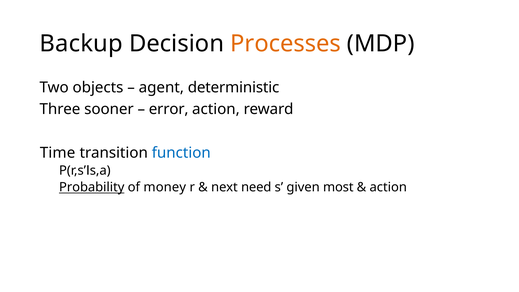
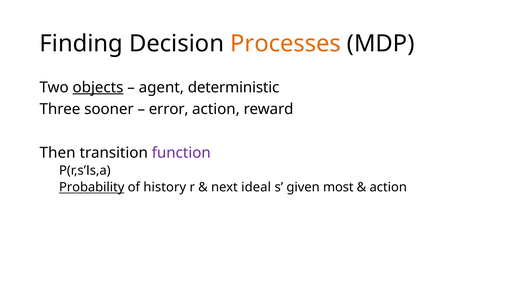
Backup: Backup -> Finding (81, 44)
objects underline: none -> present (98, 87)
Time: Time -> Then (58, 153)
function colour: blue -> purple (181, 153)
money: money -> history (165, 187)
need: need -> ideal (256, 187)
